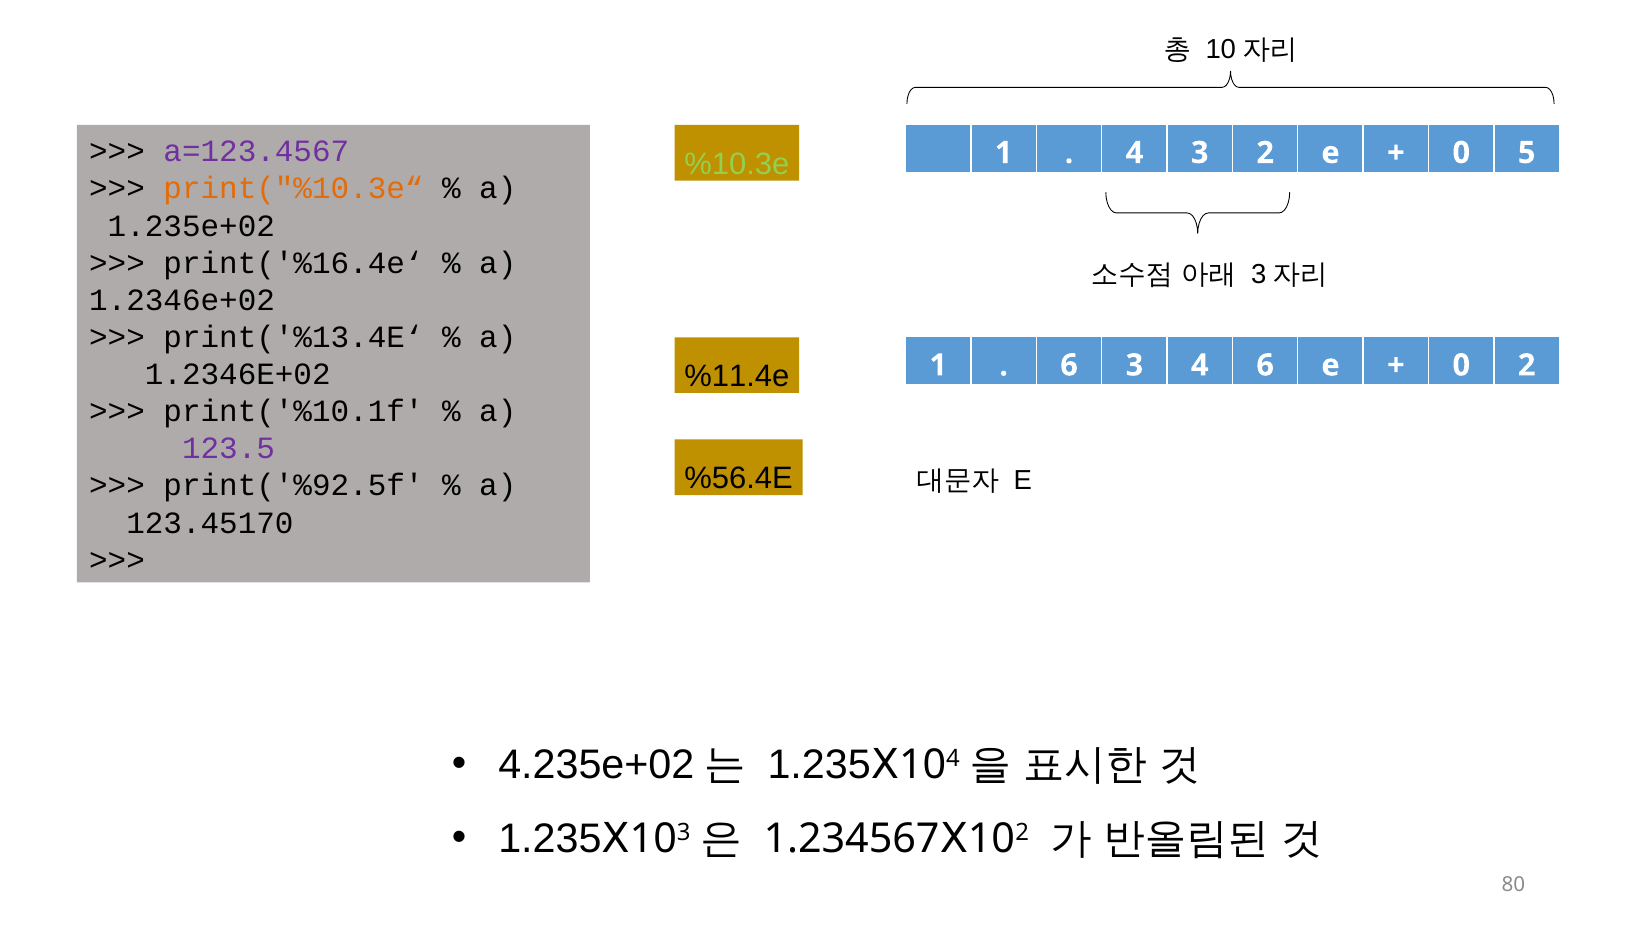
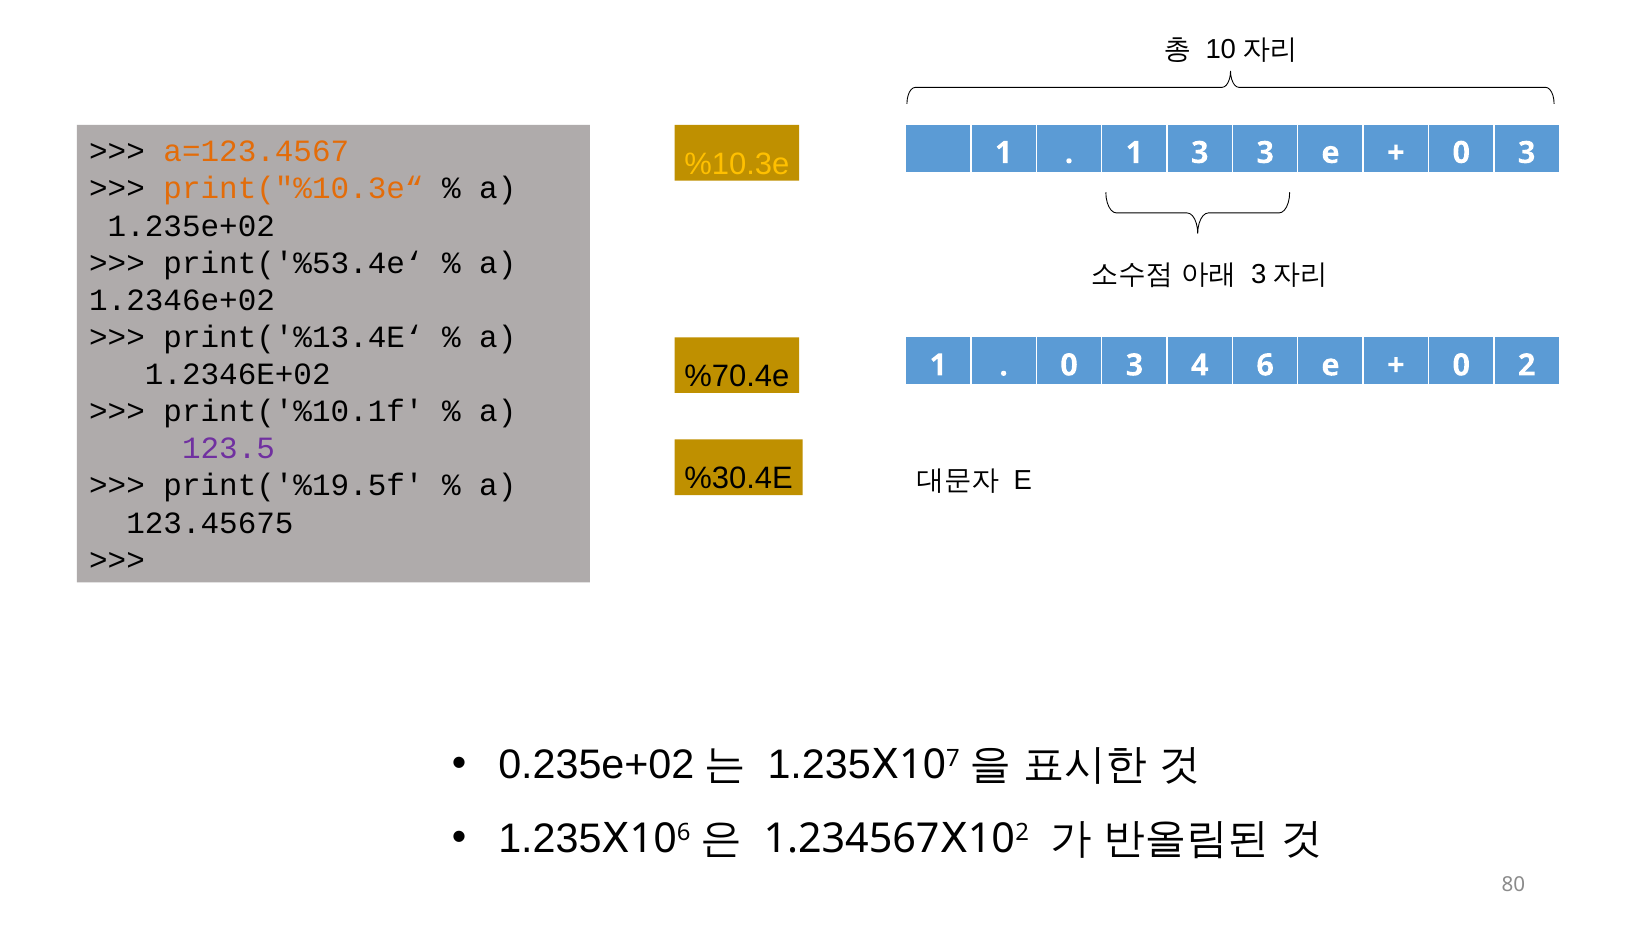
a=123.4567 colour: purple -> orange (256, 152)
%10.3e colour: light green -> yellow (737, 164)
4: 4 -> 1 (1134, 153)
3 2: 2 -> 3 (1265, 153)
5: 5 -> 3 (1527, 153)
print('%16.4e‘: print('%16.4e‘ -> print('%53.4e‘ (293, 263)
%11.4e: %11.4e -> %70.4e (737, 377)
6: 6 -> 0 (1069, 366)
%56.4E: %56.4E -> %30.4E (738, 479)
print('%92.5f: print('%92.5f -> print('%19.5f (293, 486)
123.45170: 123.45170 -> 123.45675 (210, 523)
4.235e+02: 4.235e+02 -> 0.235e+02 (596, 766)
4: 4 -> 7 (953, 759)
3: 3 -> 6 (684, 833)
